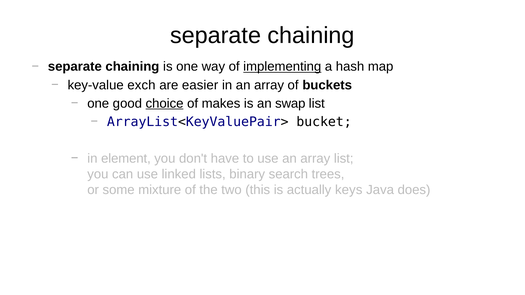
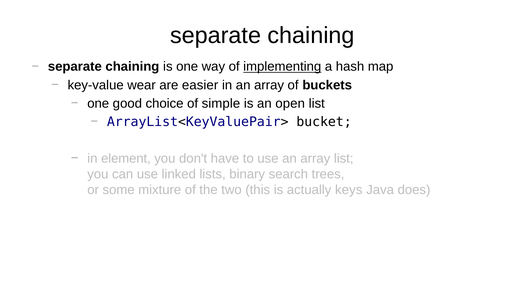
exch: exch -> wear (142, 85)
choice underline: present -> none (165, 103)
makes: makes -> simple (221, 103)
swap: swap -> open (290, 103)
